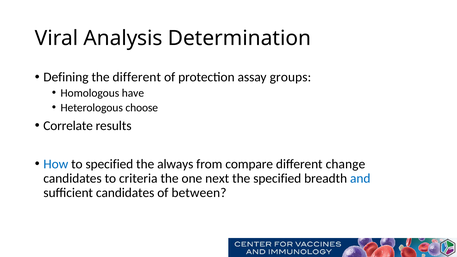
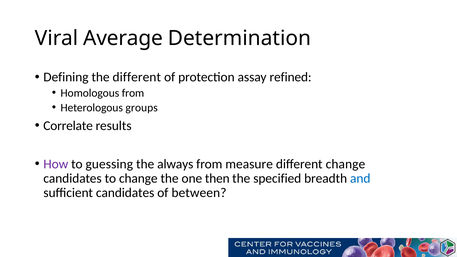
Analysis: Analysis -> Average (123, 38)
groups: groups -> refined (291, 77)
Homologous have: have -> from (133, 93)
choose: choose -> groups (142, 108)
How colour: blue -> purple (56, 164)
to specified: specified -> guessing (109, 164)
compare: compare -> measure (249, 164)
to criteria: criteria -> change (138, 178)
next: next -> then (217, 178)
